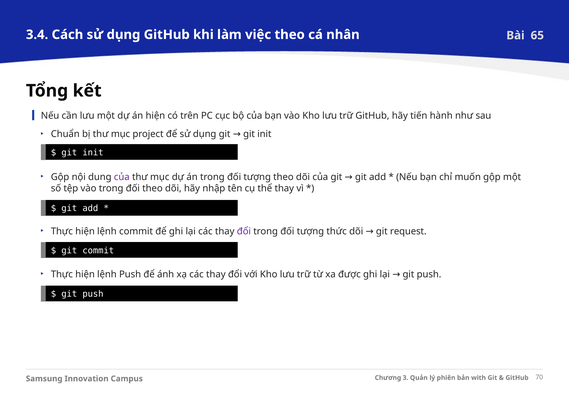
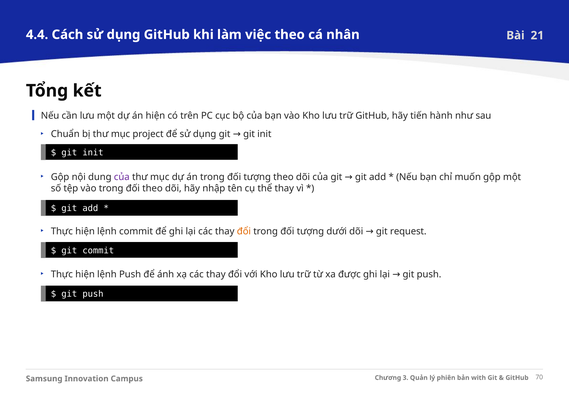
3.4: 3.4 -> 4.4 (37, 35)
65: 65 -> 21 (537, 35)
đổi colour: purple -> orange (244, 231)
thức: thức -> dưới (337, 231)
